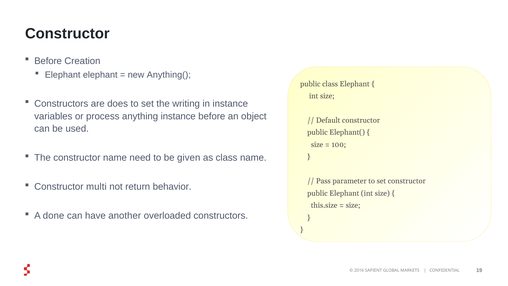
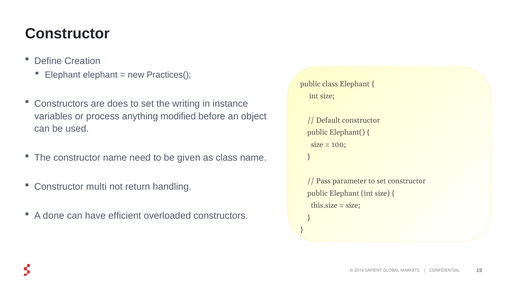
Before: Before -> Define (48, 61)
Anything(: Anything( -> Practices( (169, 75)
anything instance: instance -> modified (178, 116)
behavior: behavior -> handling (172, 187)
another: another -> efficient (125, 216)
